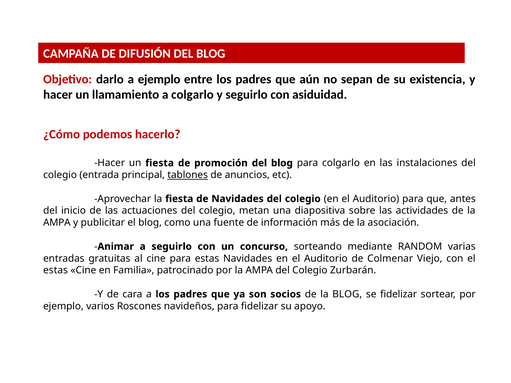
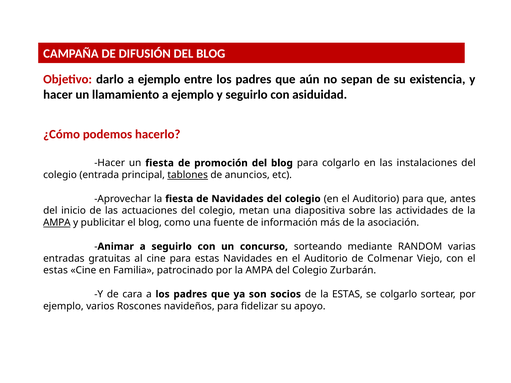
llamamiento a colgarlo: colgarlo -> ejemplo (193, 95)
AMPA underline: none -> present (57, 223)
la BLOG: BLOG -> ESTAS (347, 294)
se fidelizar: fidelizar -> colgarlo (399, 294)
